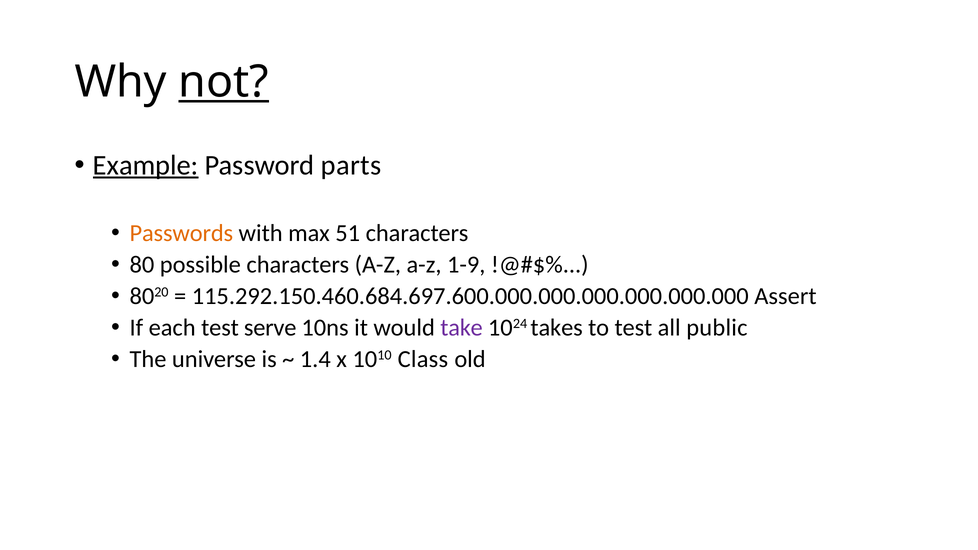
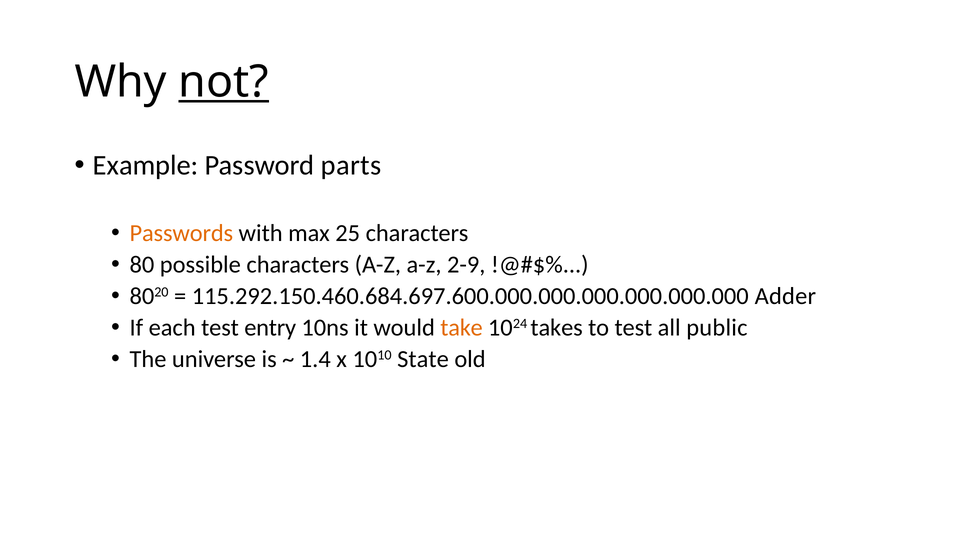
Example underline: present -> none (146, 165)
51: 51 -> 25 (348, 233)
1-9: 1-9 -> 2-9 (466, 265)
Assert: Assert -> Adder (785, 296)
serve: serve -> entry (270, 328)
take colour: purple -> orange (462, 328)
Class: Class -> State (423, 359)
